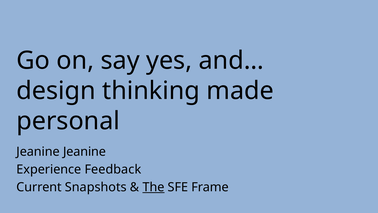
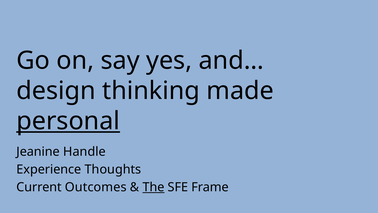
personal underline: none -> present (68, 121)
Jeanine Jeanine: Jeanine -> Handle (84, 152)
Feedback: Feedback -> Thoughts (113, 169)
Snapshots: Snapshots -> Outcomes (96, 187)
